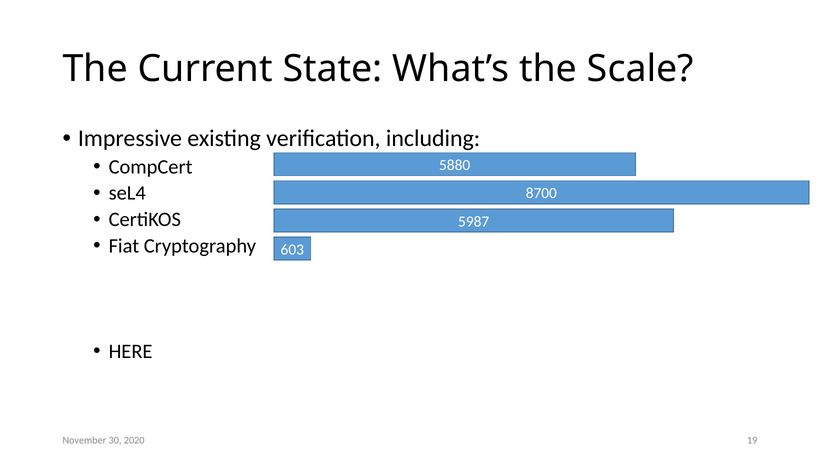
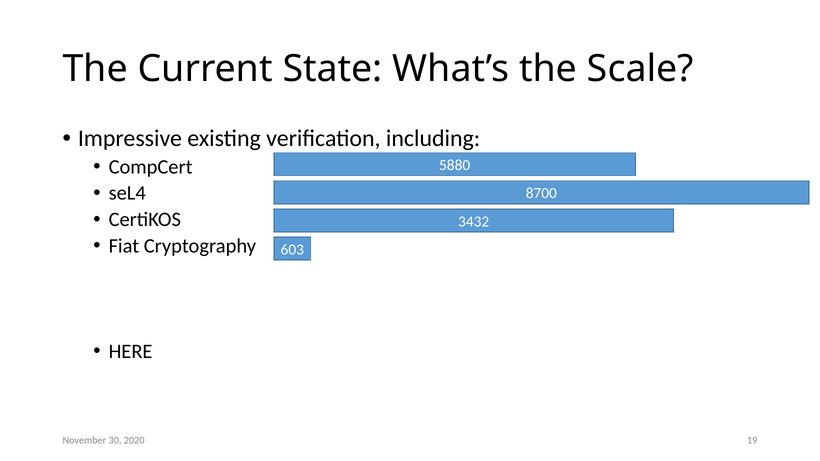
5987: 5987 -> 3432 (474, 222)
